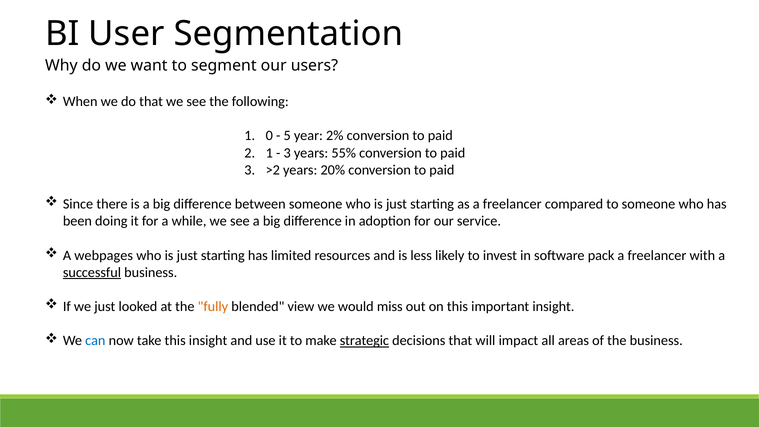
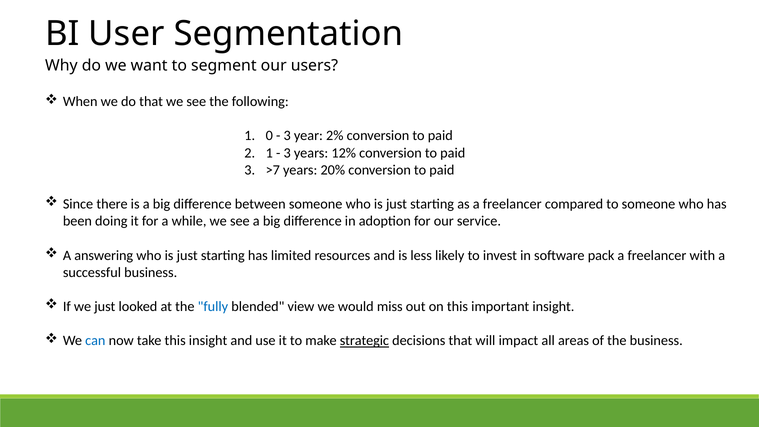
5: 5 -> 3 (287, 136)
55%: 55% -> 12% (344, 153)
>2: >2 -> >7 (273, 170)
webpages: webpages -> answering (104, 255)
successful underline: present -> none (92, 272)
fully colour: orange -> blue (213, 307)
